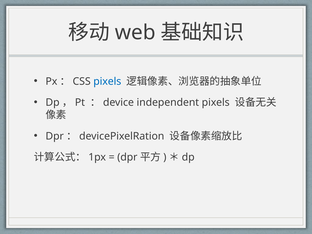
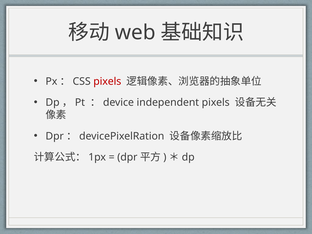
pixels colour: blue -> red (107, 81)
